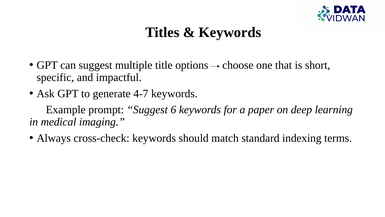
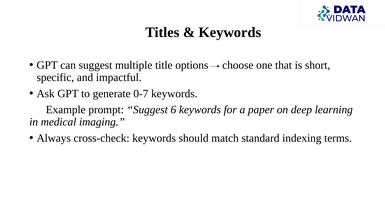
4-7: 4-7 -> 0-7 (141, 93)
